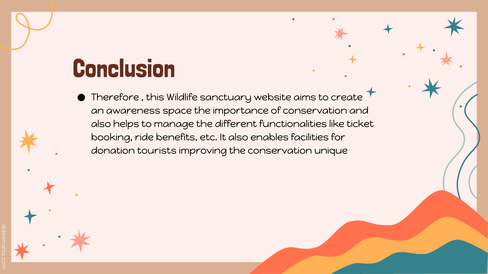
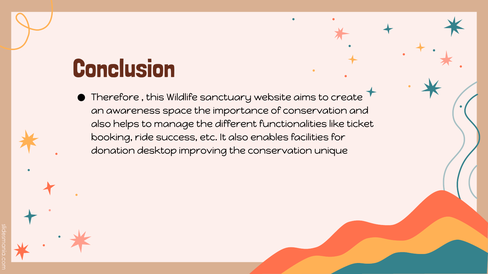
benefits: benefits -> success (177, 138)
tourists: tourists -> desktop (157, 151)
